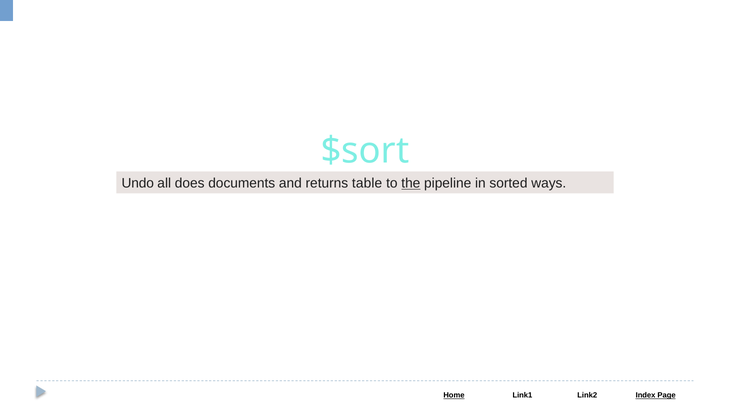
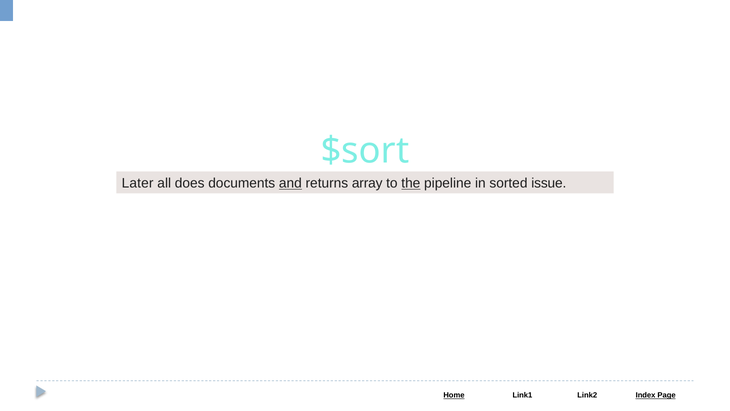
Undo: Undo -> Later (138, 183)
and underline: none -> present (290, 183)
table: table -> array (367, 183)
ways: ways -> issue (549, 183)
